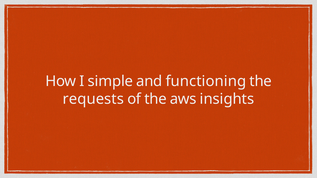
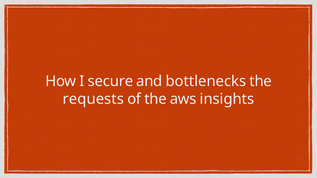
simple: simple -> secure (110, 81)
functioning: functioning -> bottlenecks (206, 81)
